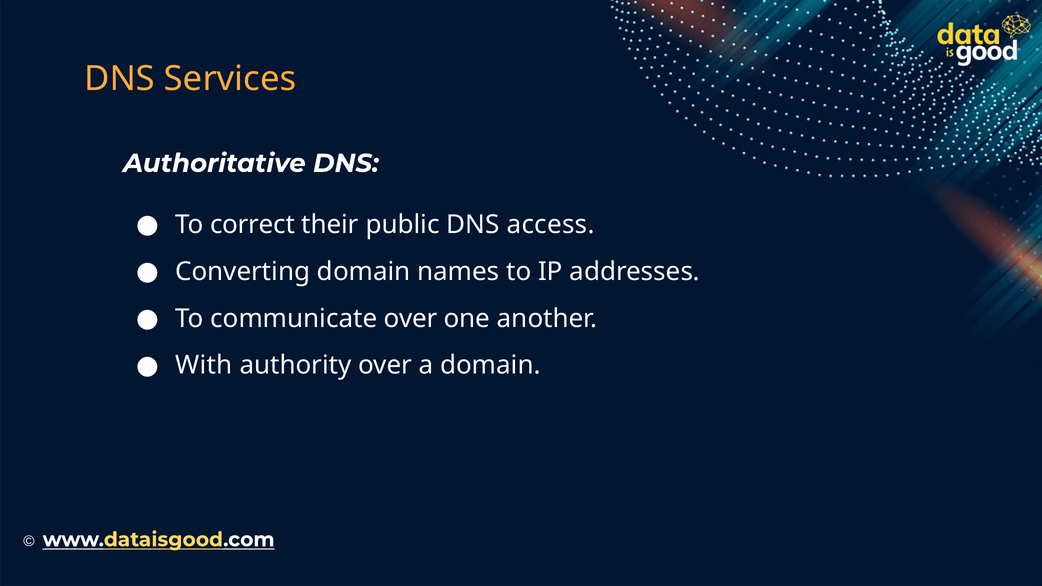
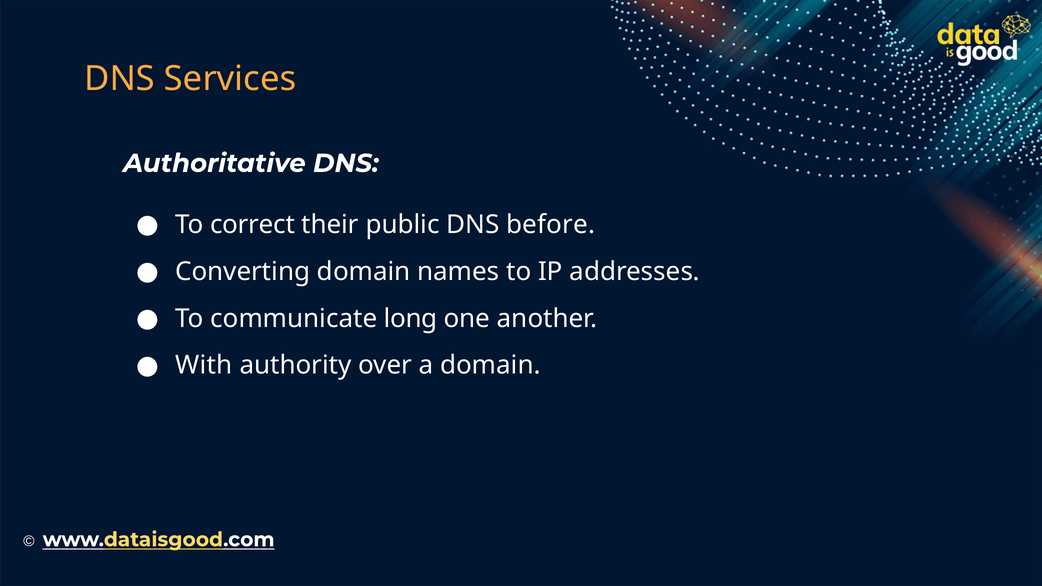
access: access -> before (551, 225)
communicate over: over -> long (410, 319)
